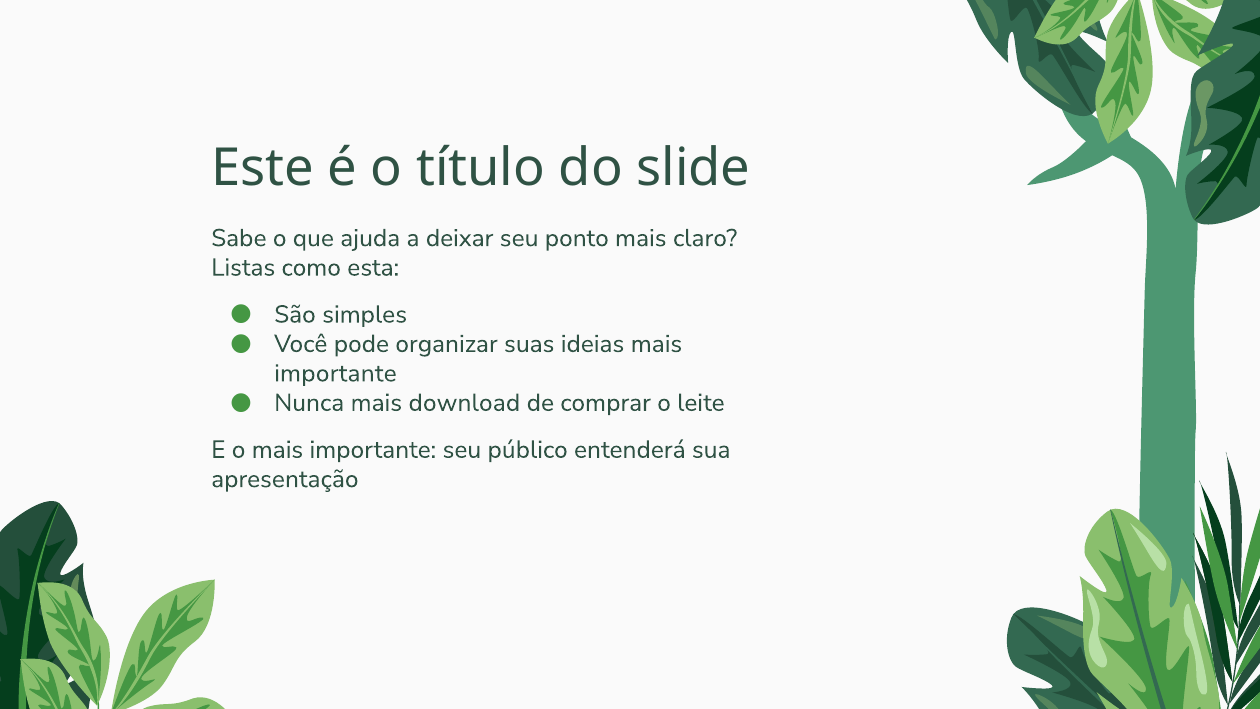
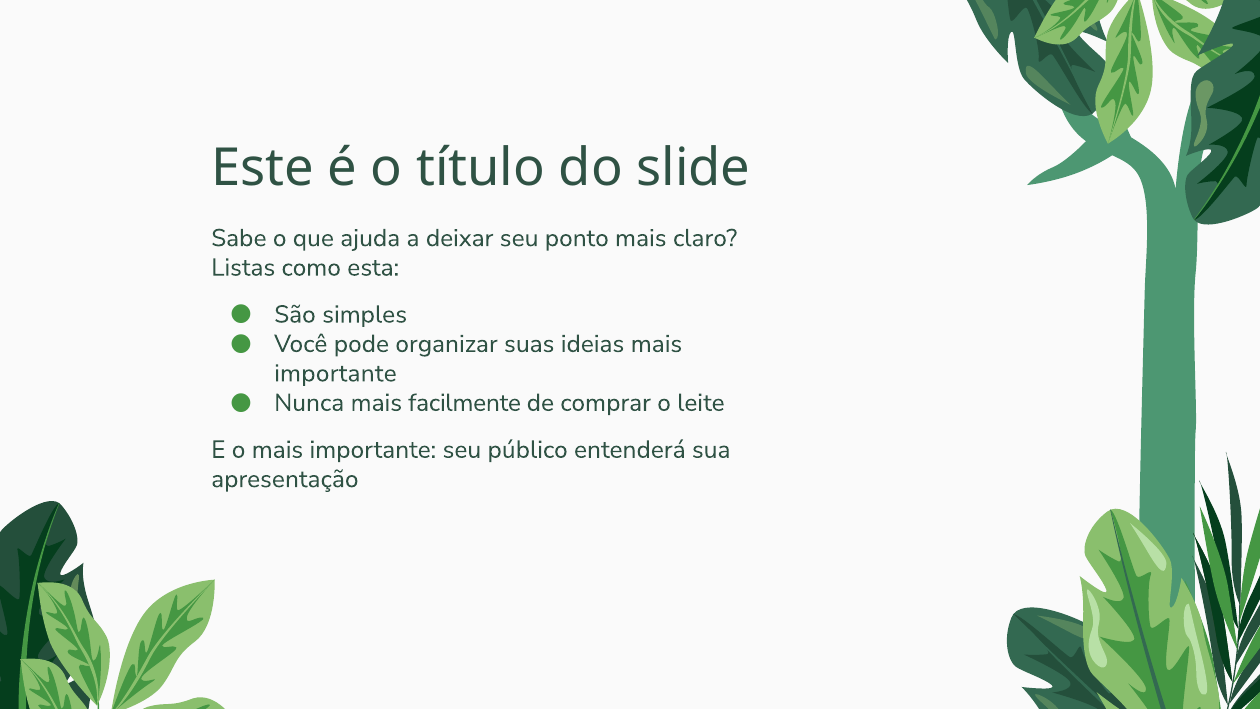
download: download -> facilmente (465, 403)
